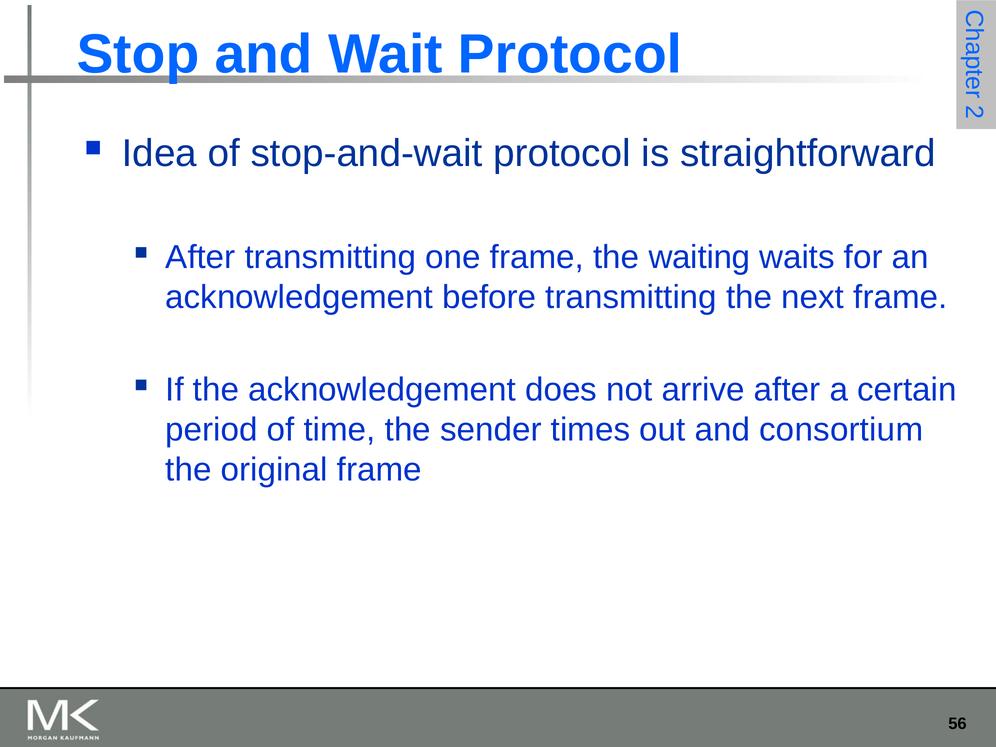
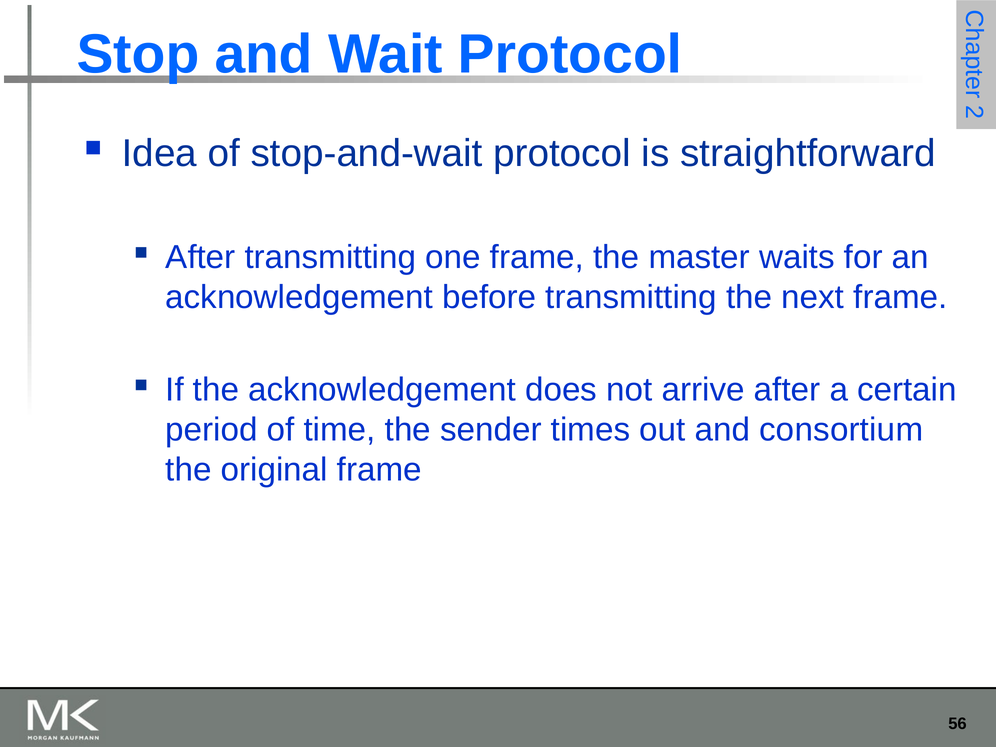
waiting: waiting -> master (699, 257)
